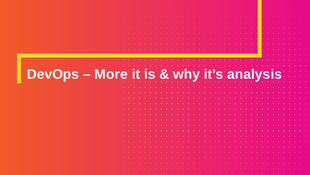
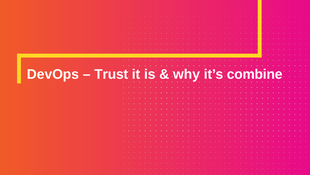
More: More -> Trust (111, 74)
analysis: analysis -> combine (255, 74)
